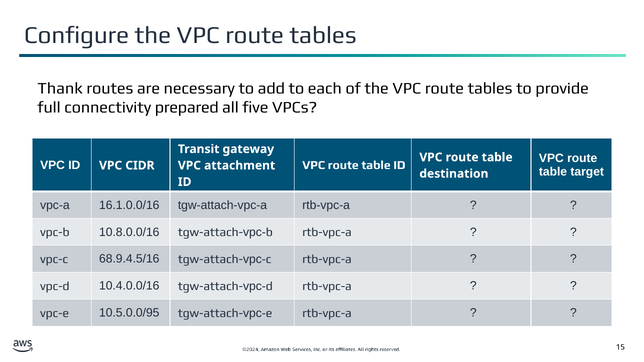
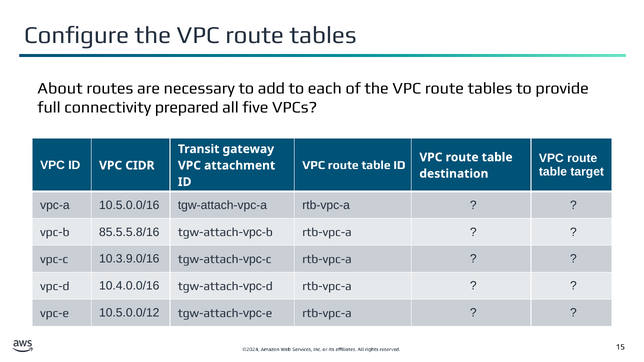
Thank: Thank -> About (60, 88)
16.1.0.0/16: 16.1.0.0/16 -> 10.5.0.0/16 (129, 205)
10.8.0.0/16: 10.8.0.0/16 -> 85.5.5.8/16 (129, 232)
68.9.4.5/16: 68.9.4.5/16 -> 10.3.9.0/16 (129, 259)
10.5.0.0/95: 10.5.0.0/95 -> 10.5.0.0/12 (129, 313)
